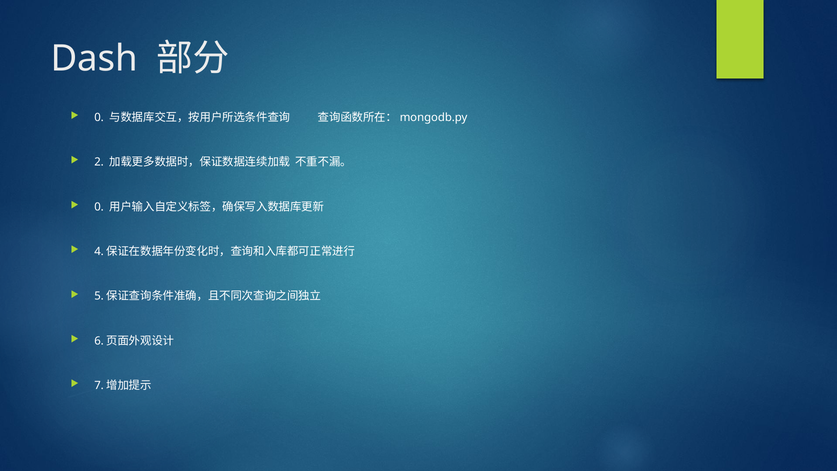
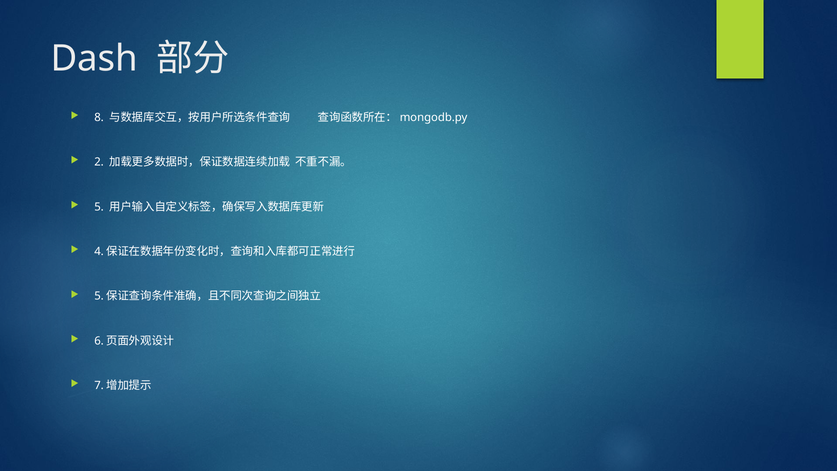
0: 0 -> 8 (99, 117)
0: 0 -> 5 (99, 207)
